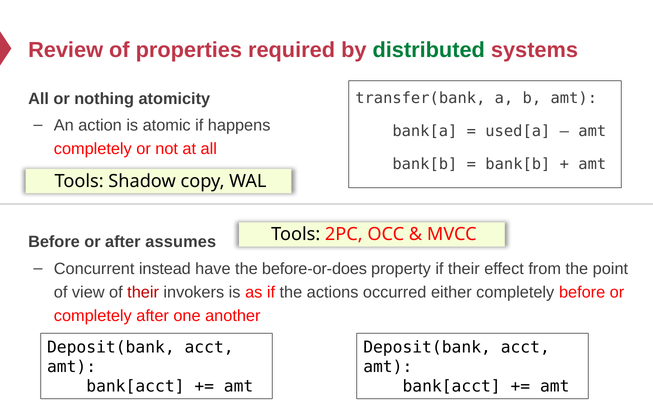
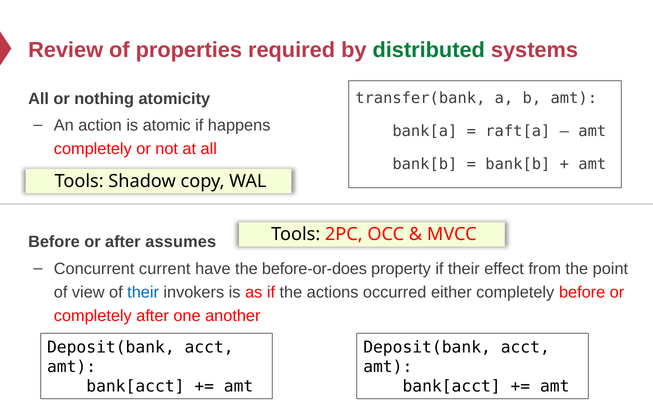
used[a: used[a -> raft[a (518, 131)
instead: instead -> current (165, 269)
their colour: red -> blue (143, 292)
